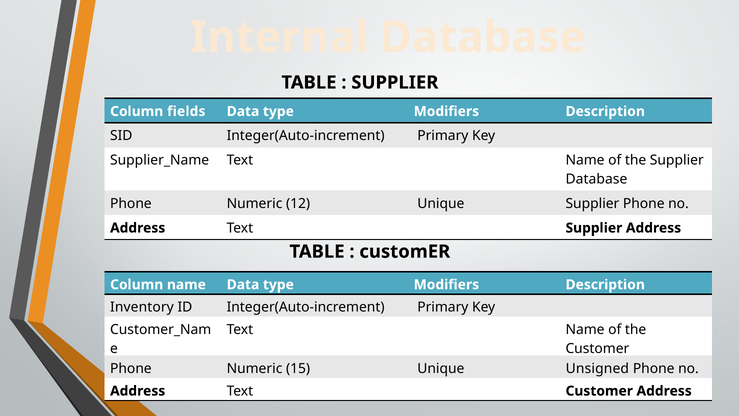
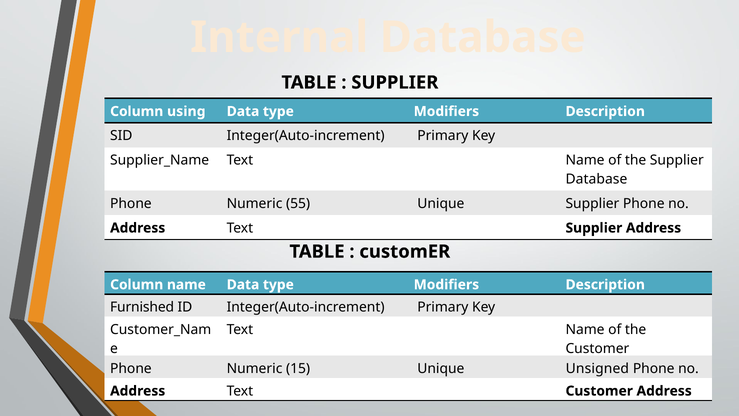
fields: fields -> using (186, 111)
12: 12 -> 55 (298, 203)
Inventory: Inventory -> Furnished (142, 307)
